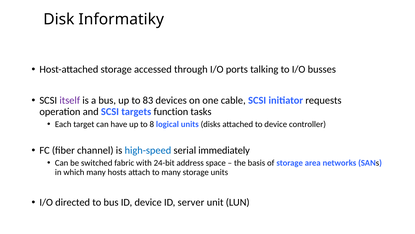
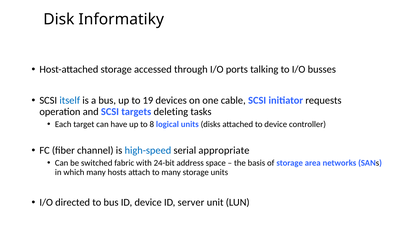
itself colour: purple -> blue (70, 100)
83: 83 -> 19 (148, 100)
function: function -> deleting (171, 111)
immediately: immediately -> appropriate (224, 150)
